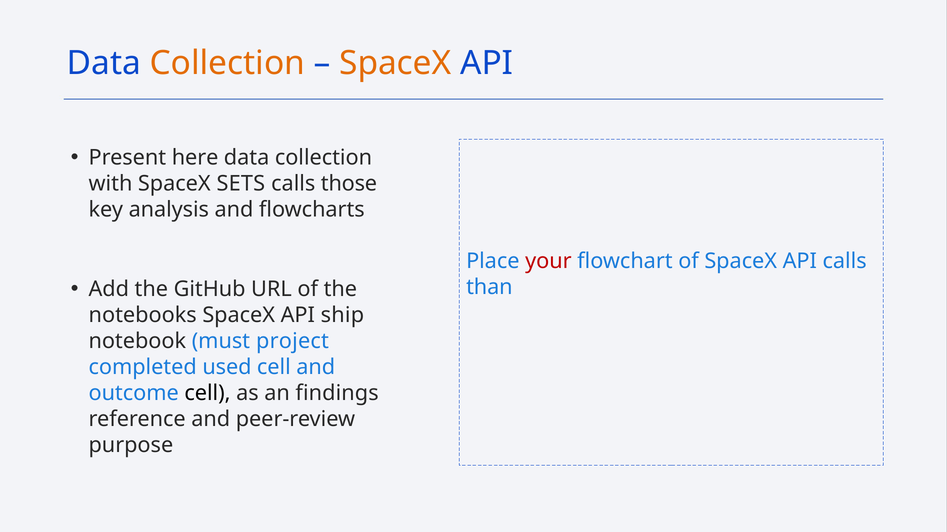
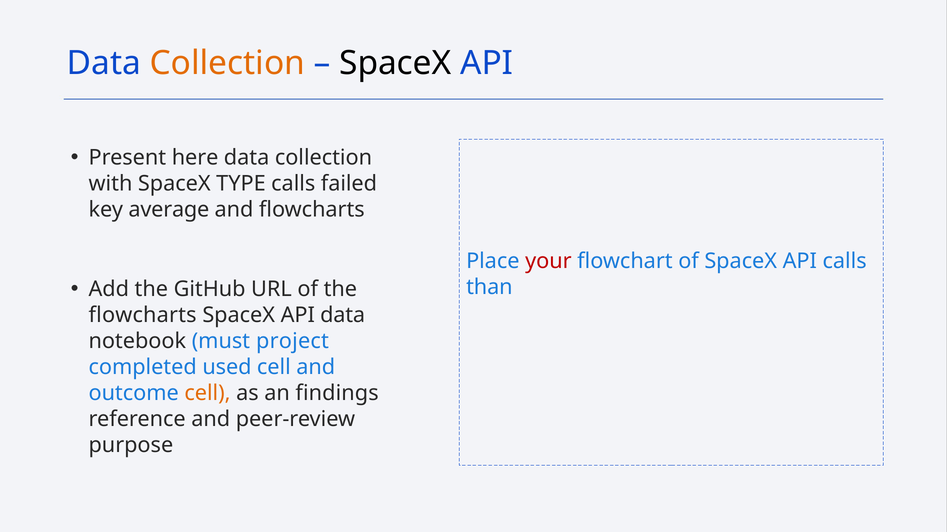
SpaceX colour: orange -> black (395, 63)
SETS: SETS -> TYPE (241, 184)
those: those -> failed (349, 184)
analysis: analysis -> average (169, 210)
notebooks: notebooks -> flowcharts (143, 316)
API ship: ship -> data (343, 316)
cell colour: black -> orange (207, 394)
